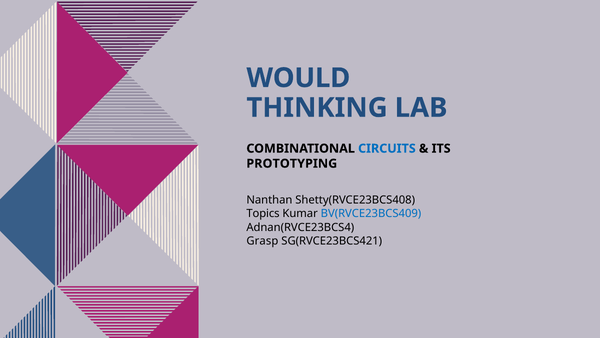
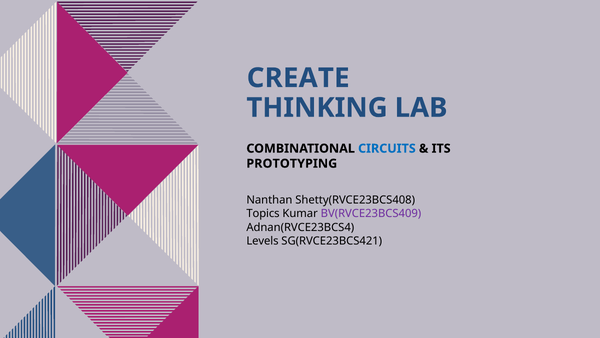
WOULD: WOULD -> CREATE (298, 78)
BV(RVCE23BCS409 colour: blue -> purple (371, 213)
Grasp: Grasp -> Levels (262, 240)
